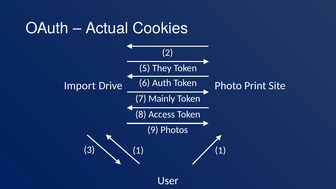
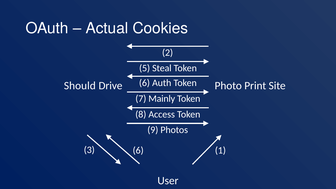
They: They -> Steal (162, 68)
Import: Import -> Should (80, 86)
3 1: 1 -> 6 (138, 150)
